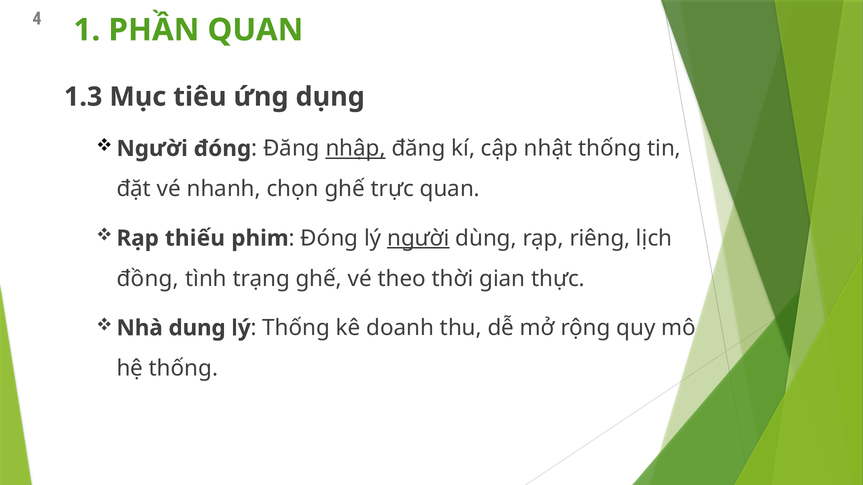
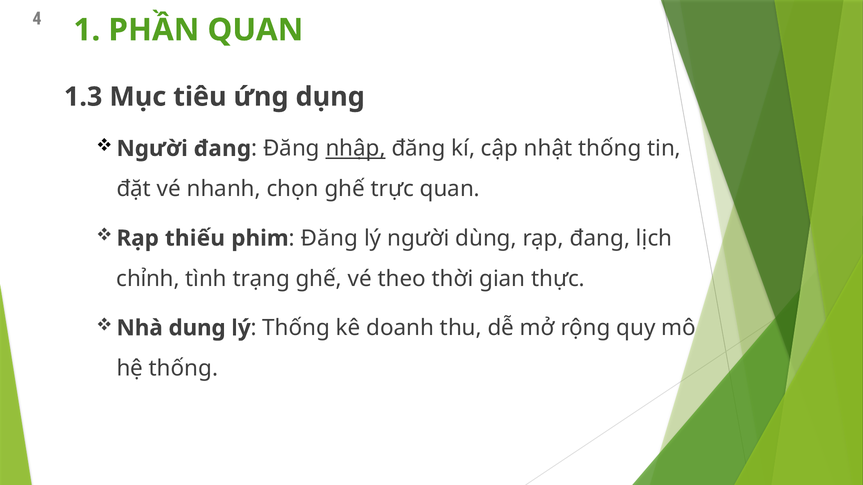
Người đóng: đóng -> đang (222, 149)
Đóng: Đóng -> Đăng (329, 238)
người underline: present -> none (418, 238)
rạp riêng: riêng -> đang (600, 238)
đồng: đồng -> chỉnh (148, 279)
